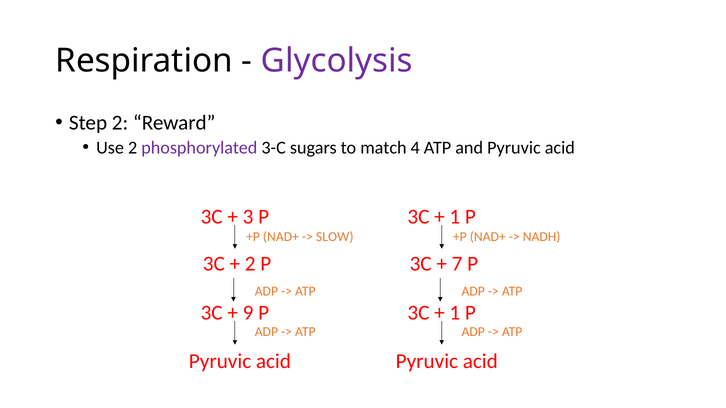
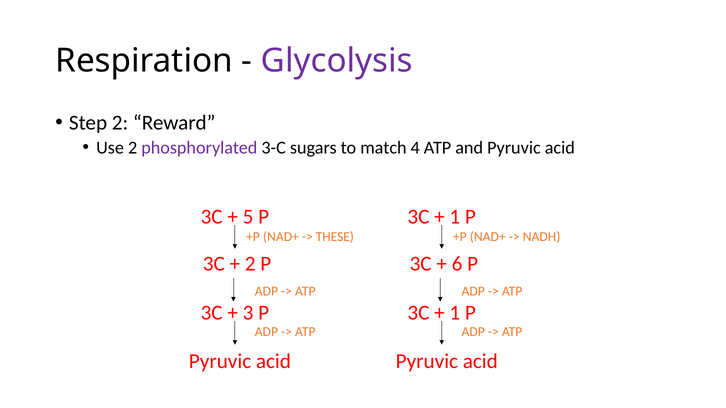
3: 3 -> 5 (248, 217)
SLOW: SLOW -> THESE (335, 237)
7: 7 -> 6 (457, 264)
9: 9 -> 3 (248, 313)
